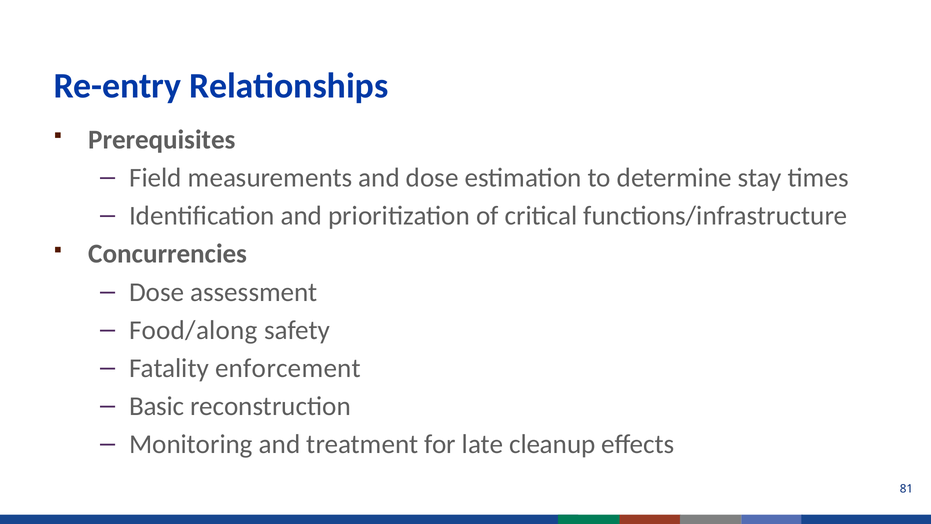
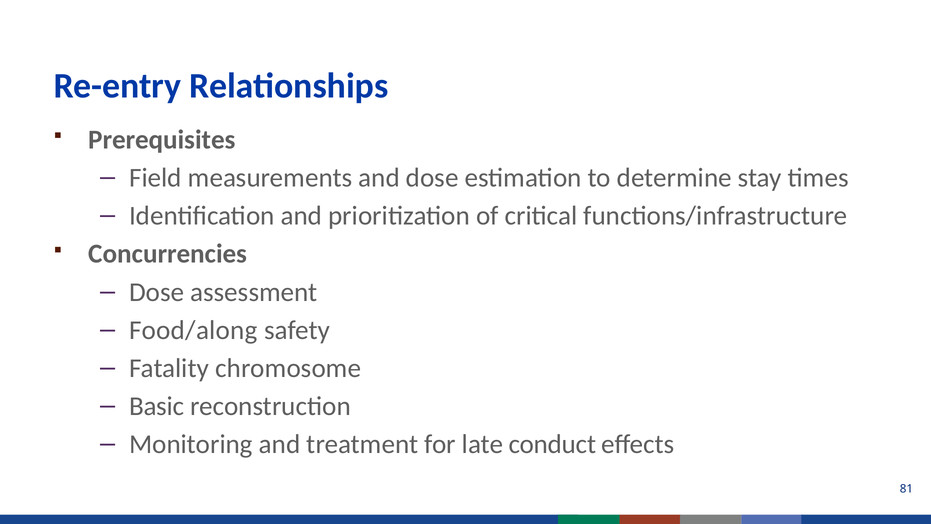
enforcement: enforcement -> chromosome (288, 368)
cleanup: cleanup -> conduct (552, 444)
